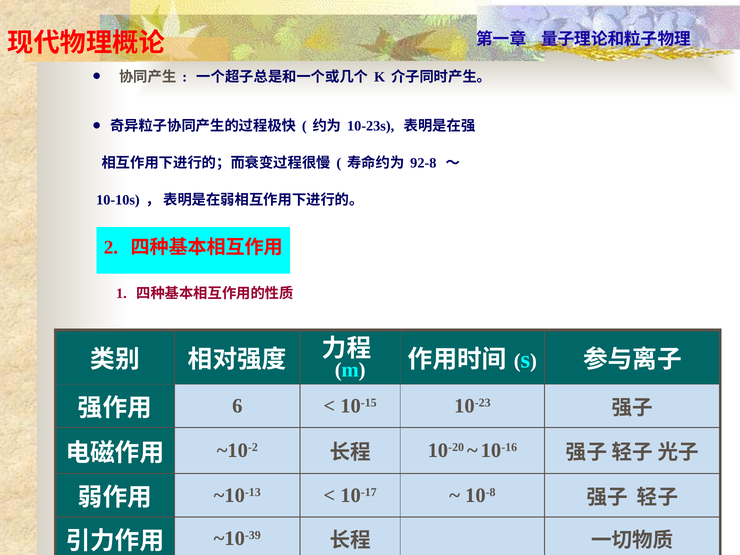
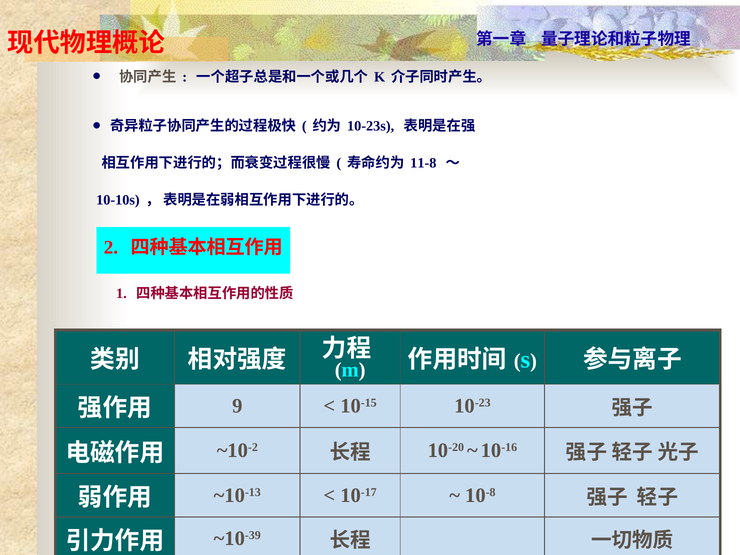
92-8: 92-8 -> 11-8 (423, 163)
6: 6 -> 9 (237, 406)
